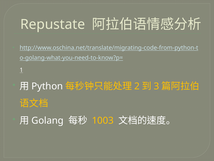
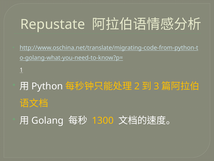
1003: 1003 -> 1300 (103, 120)
